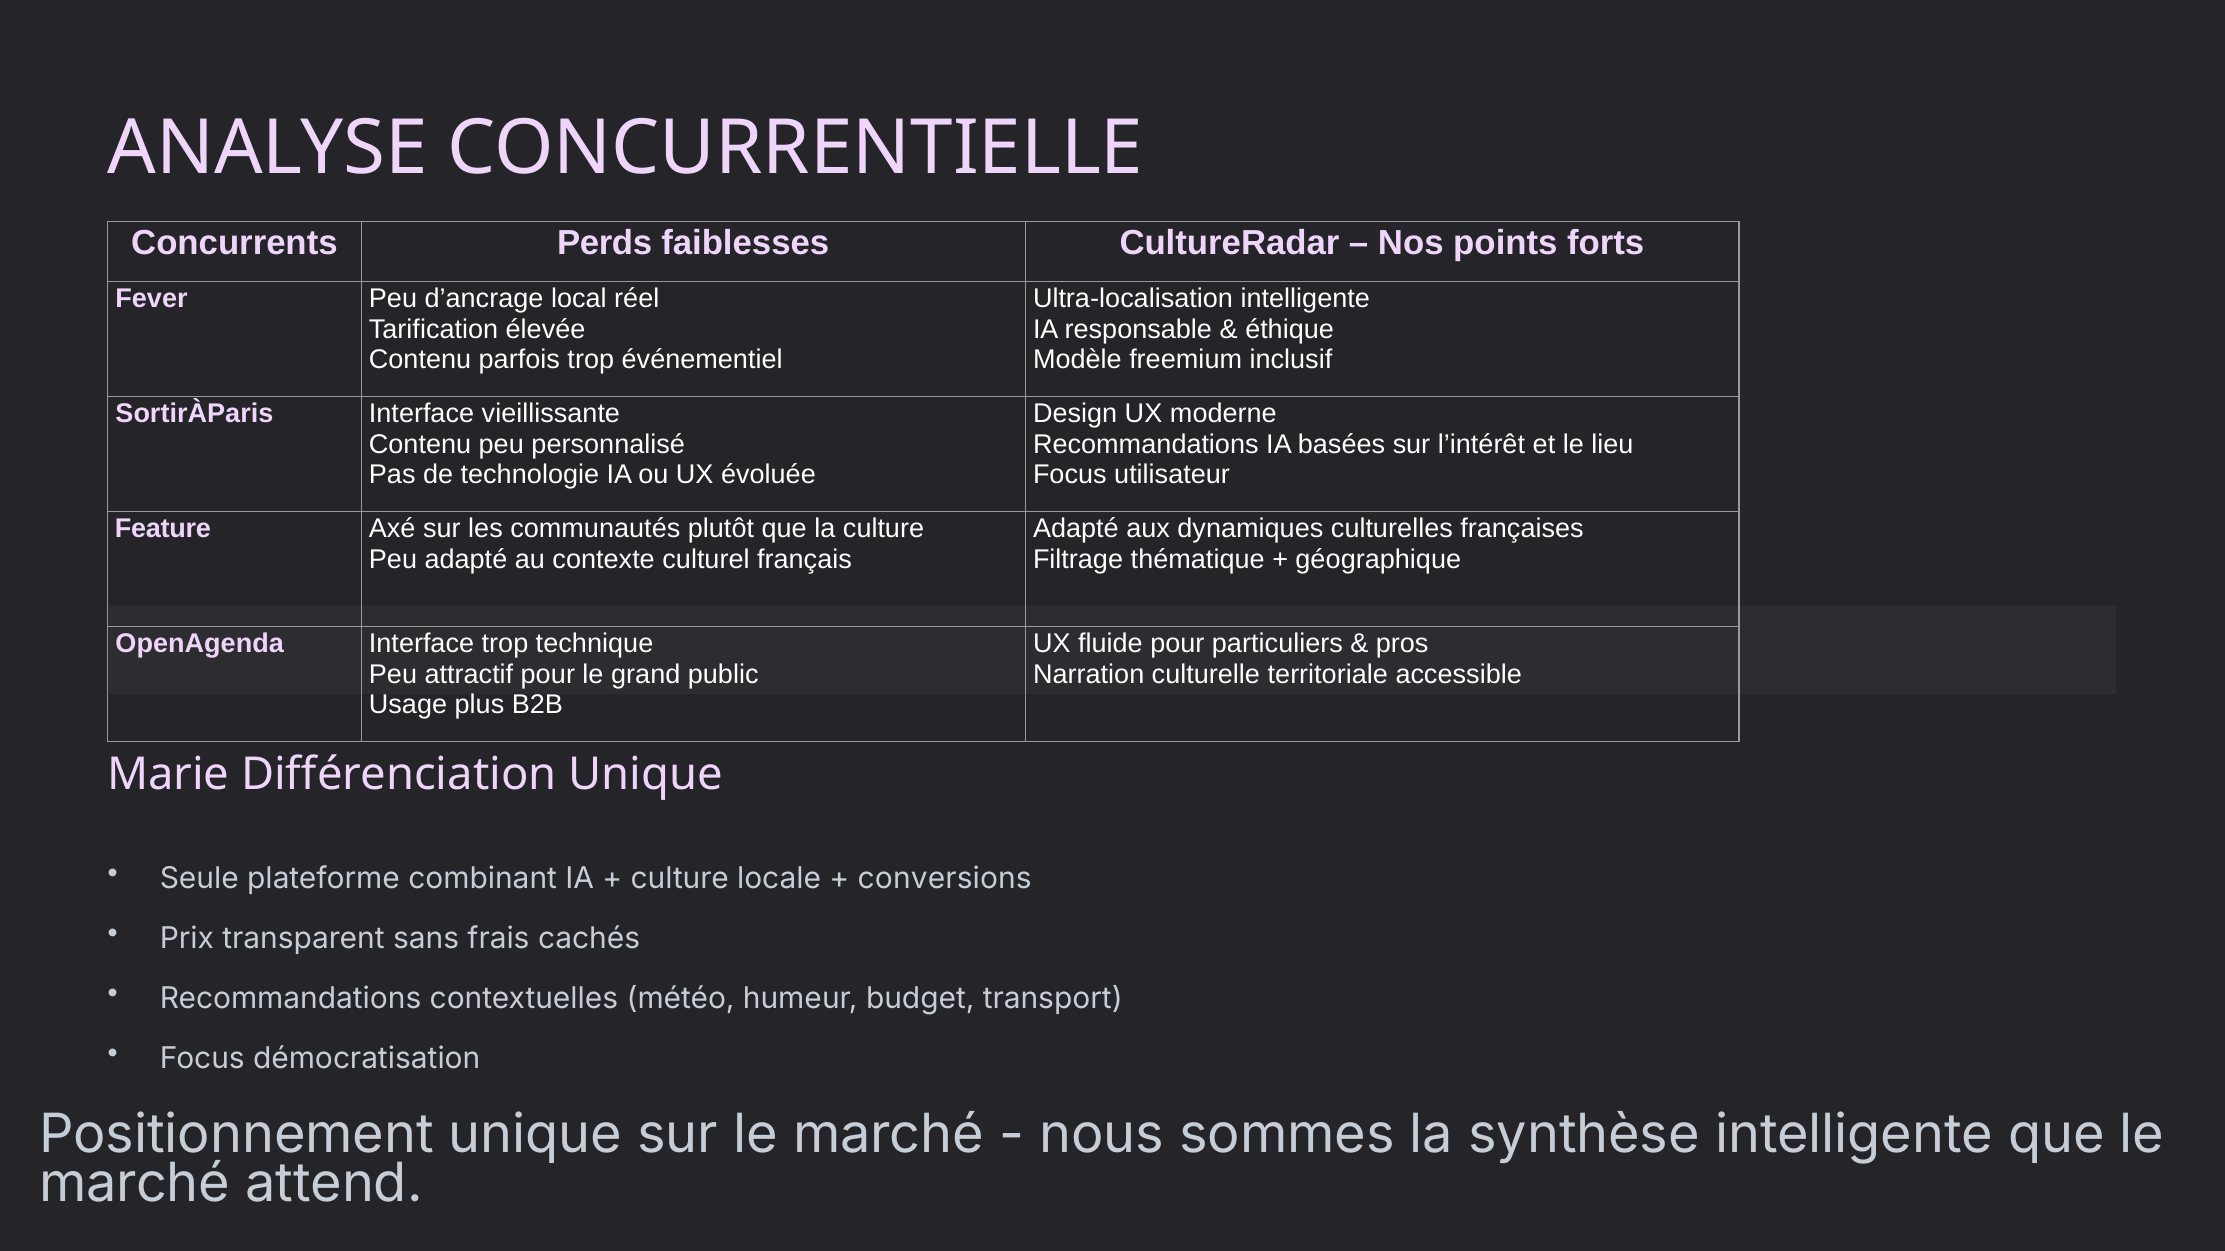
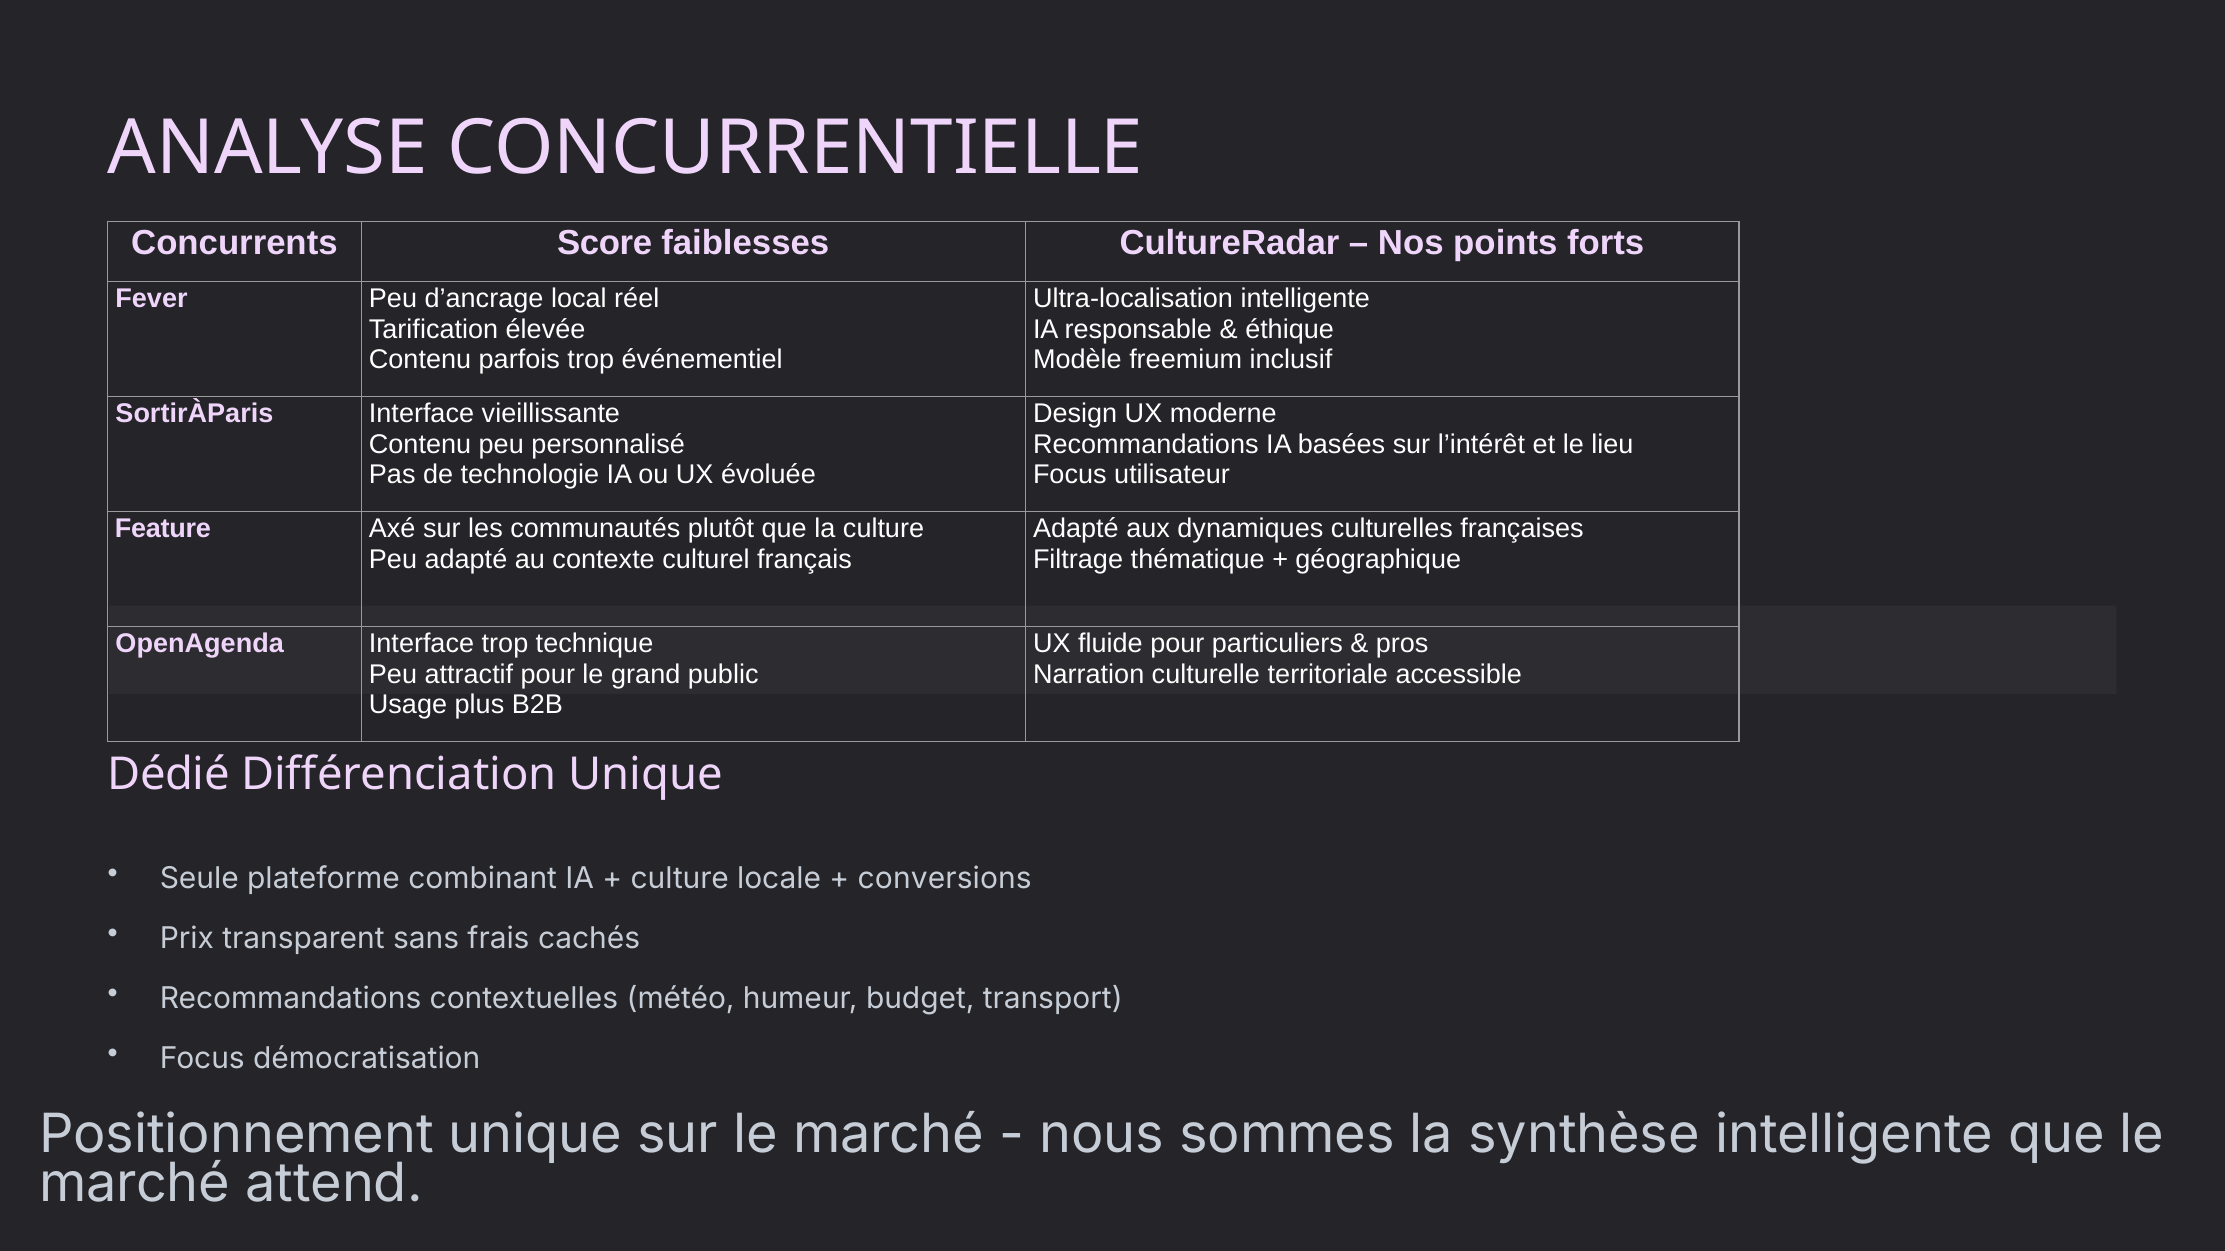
Perds: Perds -> Score (605, 244)
Marie: Marie -> Dédié (169, 775)
